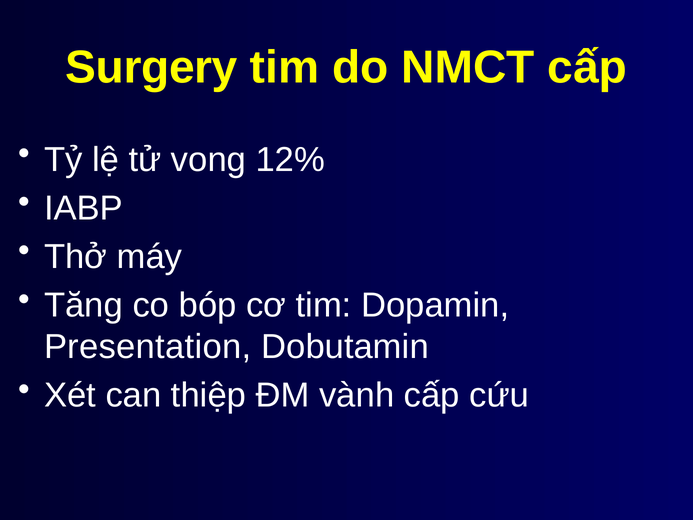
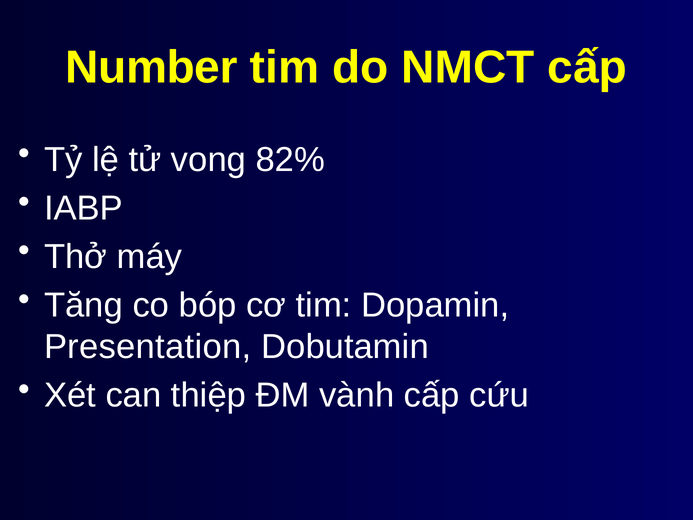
Surgery: Surgery -> Number (152, 67)
12%: 12% -> 82% (290, 159)
